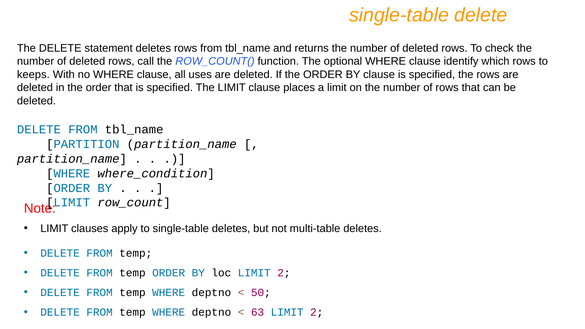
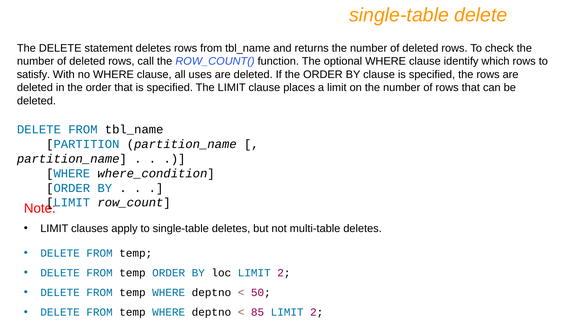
keeps: keeps -> satisfy (33, 75)
63: 63 -> 85 (258, 312)
